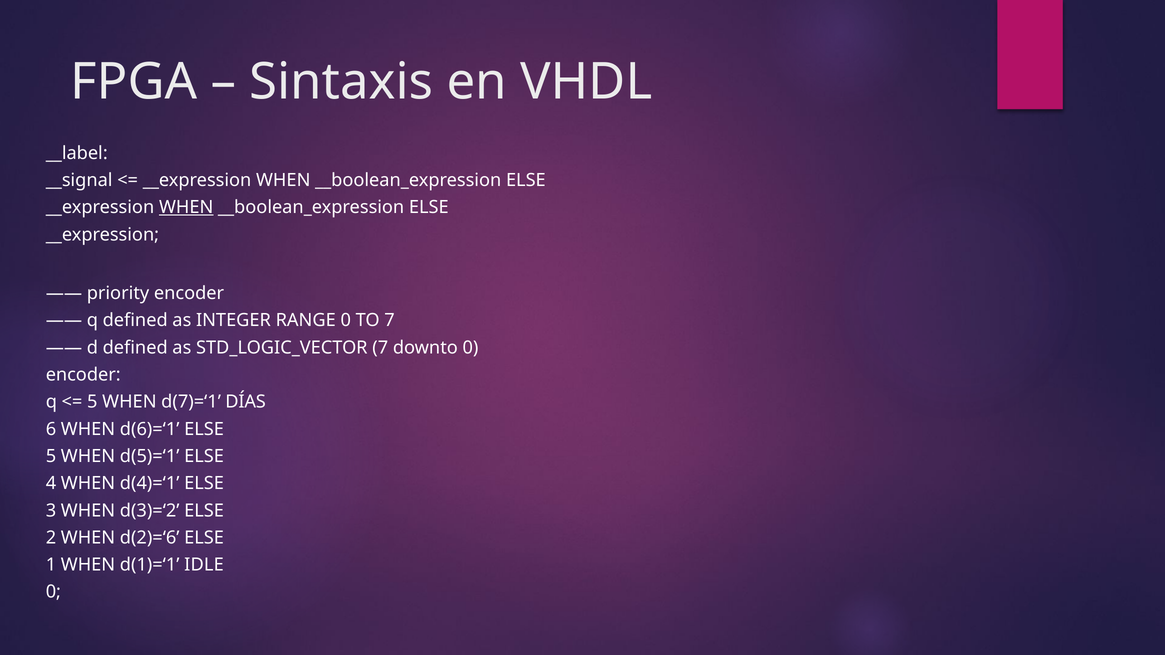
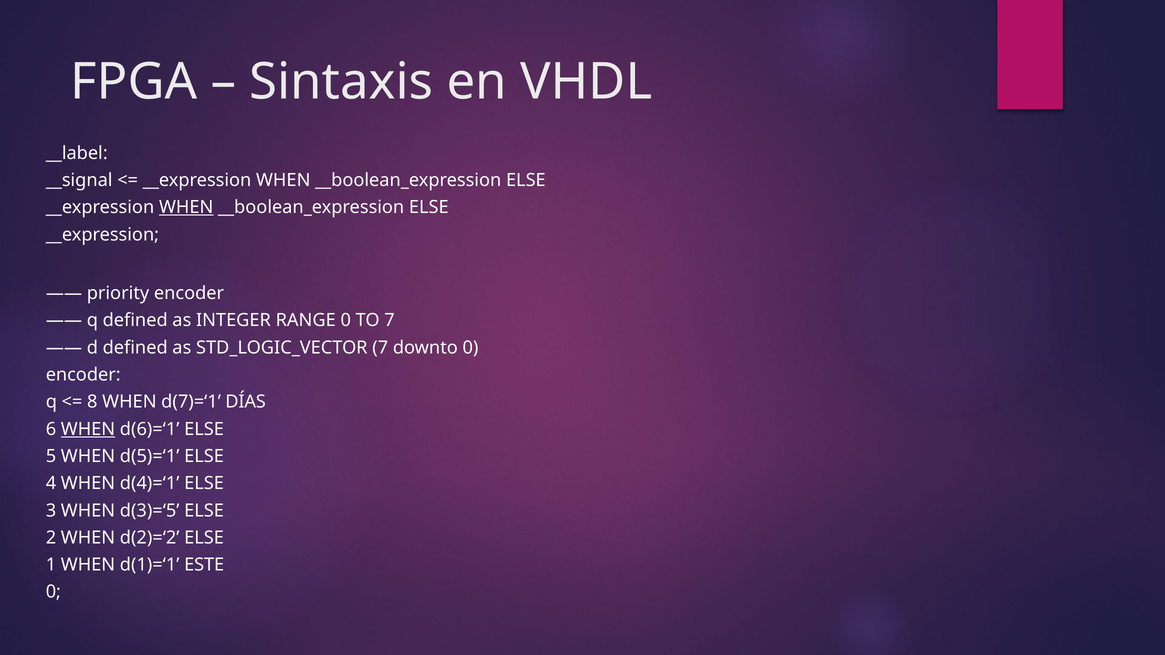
5: 5 -> 8 (92, 402)
WHEN underline: none -> present (88, 429)
d(3)=‘2: d(3)=‘2 -> d(3)=‘5 (150, 511)
d(2)=‘6: d(2)=‘6 -> d(2)=‘2 (150, 538)
IDLE: IDLE -> ESTE (204, 565)
